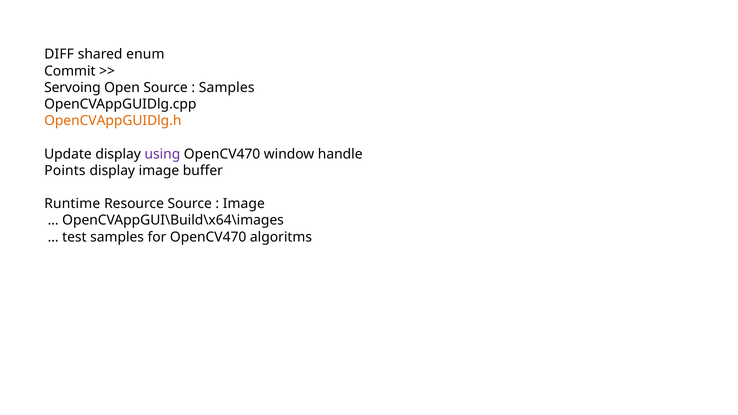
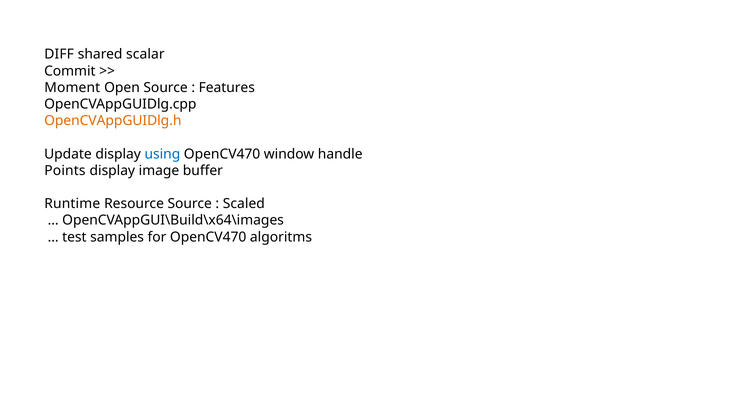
enum: enum -> scalar (145, 54)
Servoing: Servoing -> Moment (72, 88)
Samples: Samples -> Features (227, 88)
using colour: purple -> blue (162, 154)
Image: Image -> Scaled (244, 204)
